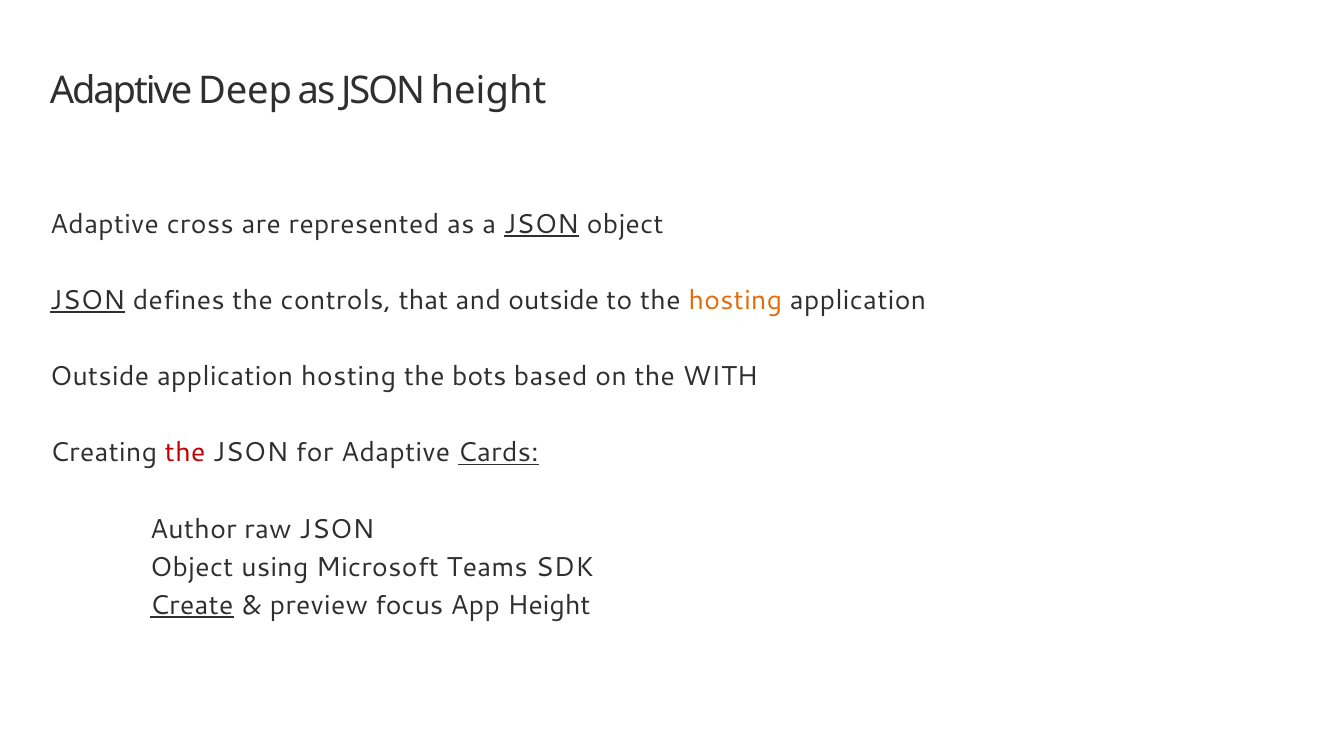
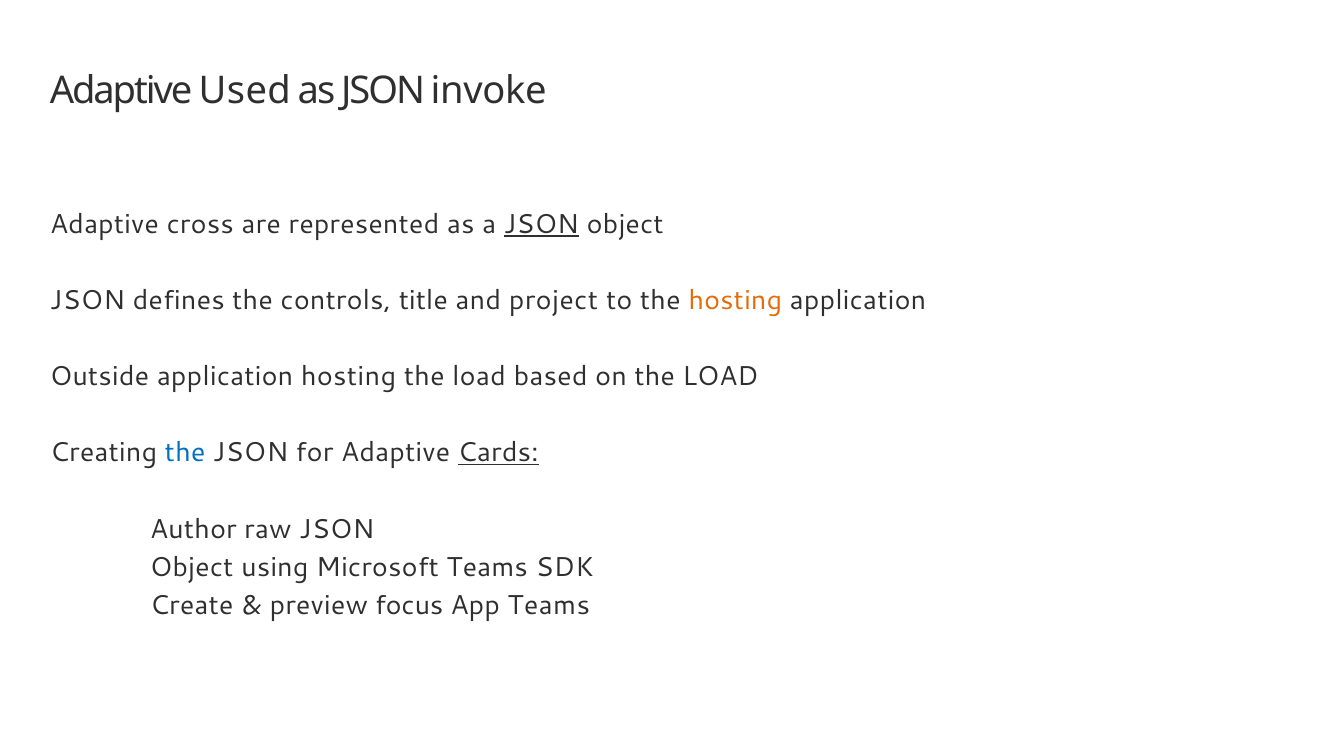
Deep: Deep -> Used (245, 91)
JSON height: height -> invoke (489, 91)
JSON underline: present -> none (87, 300)
that: that -> title (423, 300)
and outside: outside -> project (553, 300)
bots: bots -> load (479, 377)
on the WITH: WITH -> LOAD (720, 377)
the colour: red -> blue (185, 453)
Create underline: present -> none (192, 605)
App Height: Height -> Teams (549, 605)
